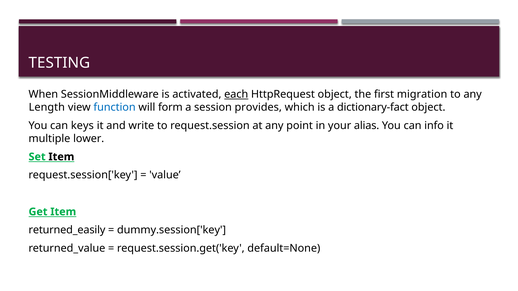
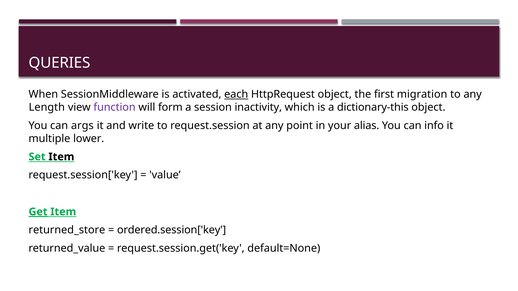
TESTING: TESTING -> QUERIES (59, 63)
function colour: blue -> purple (115, 107)
provides: provides -> inactivity (258, 107)
dictionary-fact: dictionary-fact -> dictionary-this (373, 107)
keys: keys -> args (82, 126)
Get underline: none -> present (38, 212)
returned_easily: returned_easily -> returned_store (67, 230)
dummy.session['key: dummy.session['key -> ordered.session['key (172, 230)
